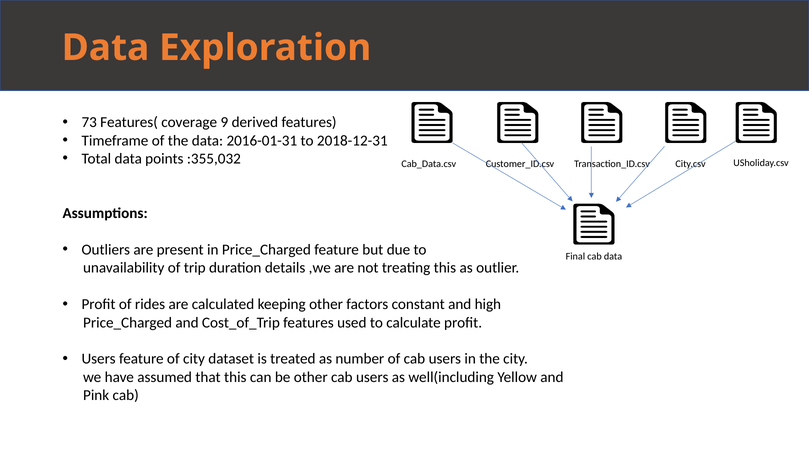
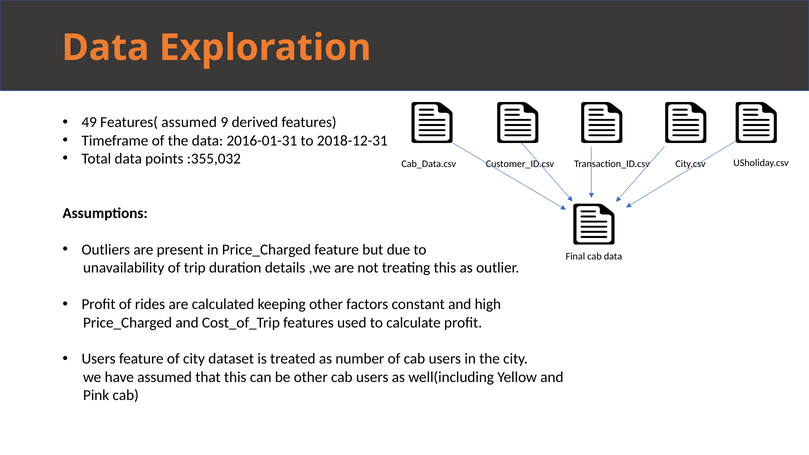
73: 73 -> 49 (89, 122)
Features( coverage: coverage -> assumed (189, 122)
